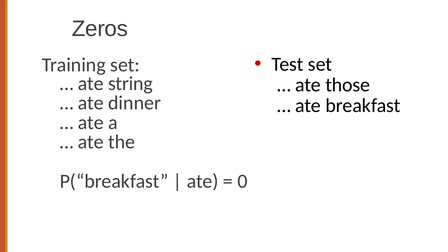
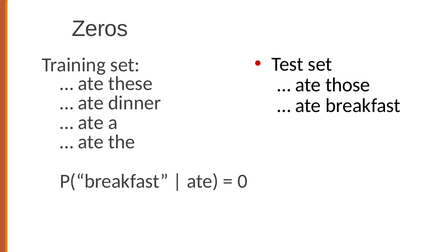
string: string -> these (130, 83)
